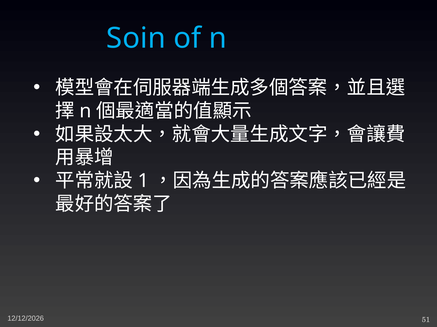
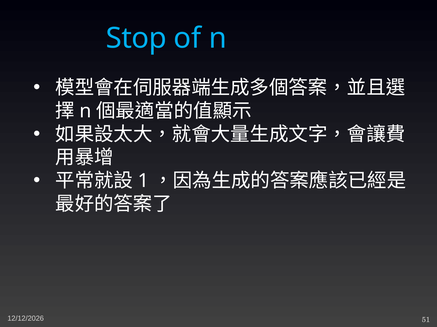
Soin: Soin -> Stop (136, 38)
